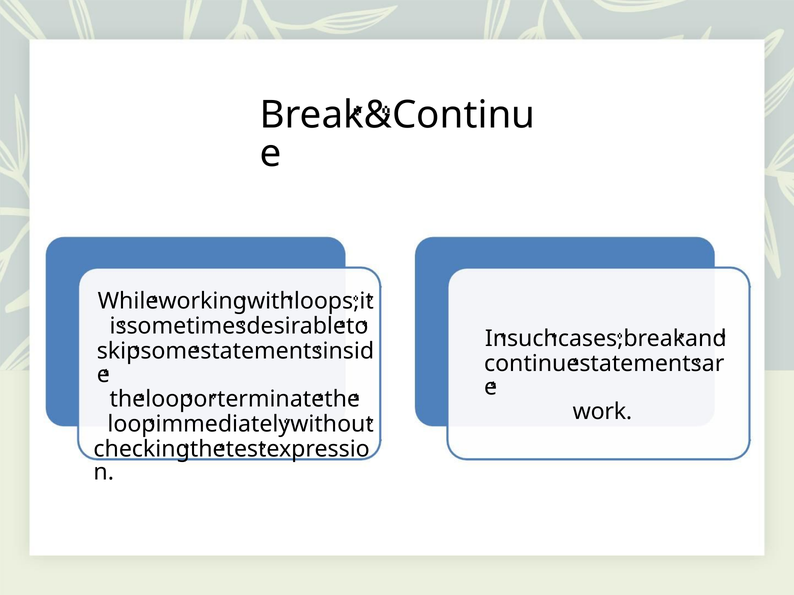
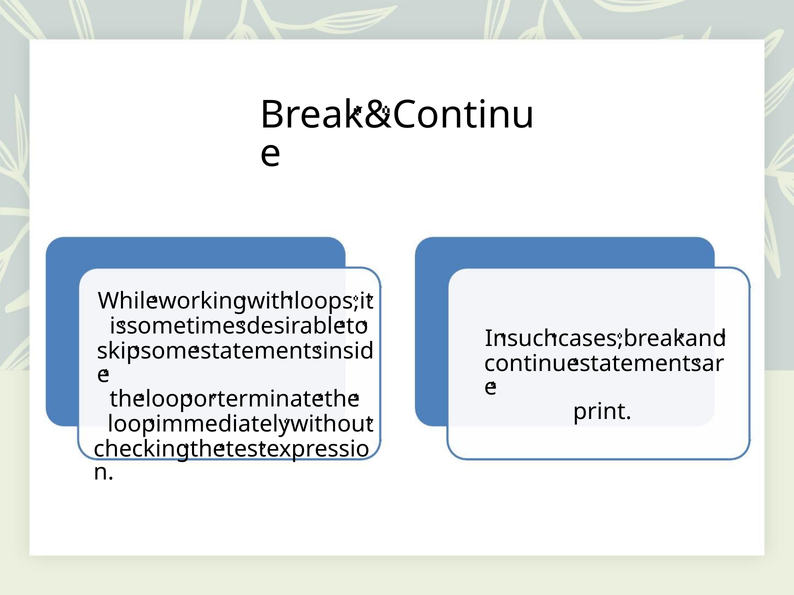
work: work -> print (602, 412)
